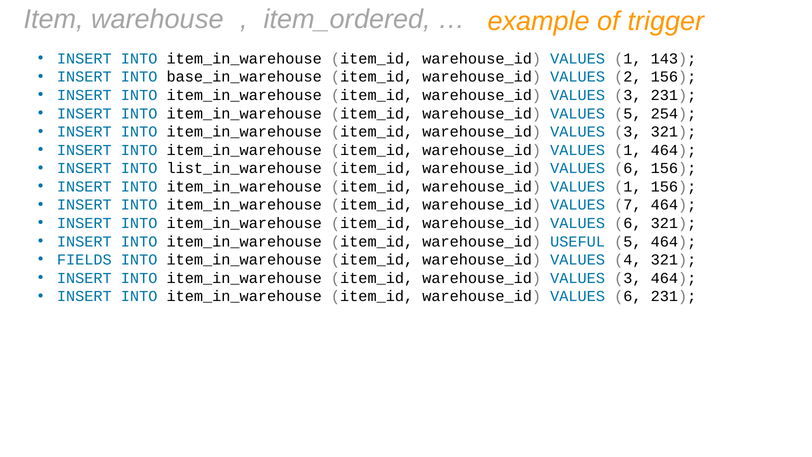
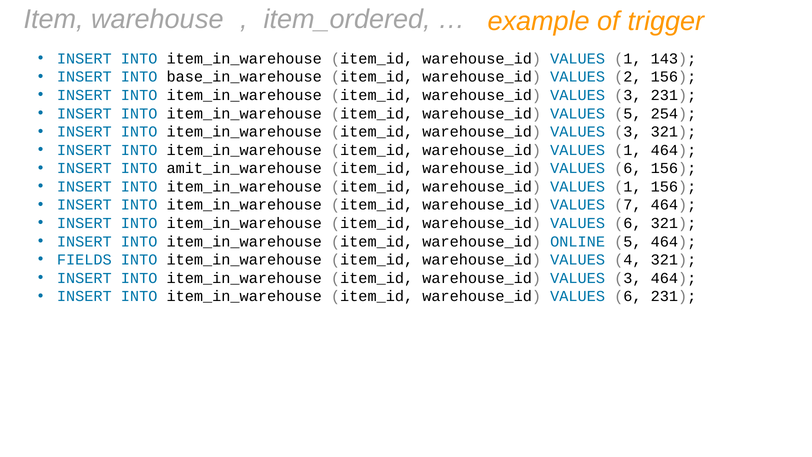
list_in_warehouse: list_in_warehouse -> amit_in_warehouse (244, 168)
USEFUL: USEFUL -> ONLINE (578, 241)
